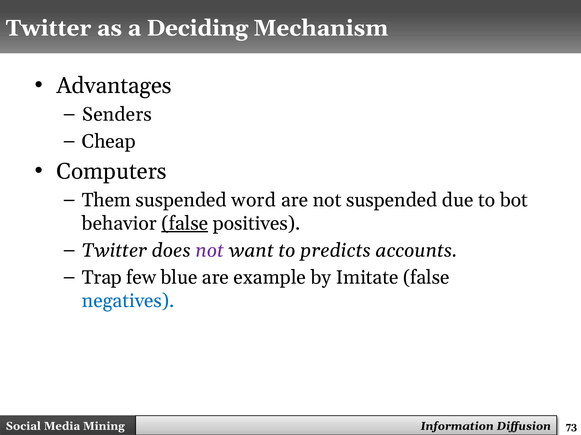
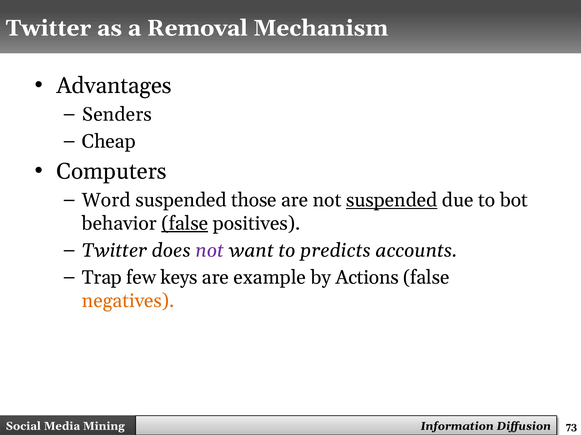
Deciding: Deciding -> Removal (197, 28)
Them: Them -> Word (106, 200)
word: word -> those (254, 200)
suspended underline: none -> present (392, 200)
blue: blue -> keys (179, 278)
Imitate: Imitate -> Actions (367, 278)
negatives colour: blue -> orange (128, 301)
